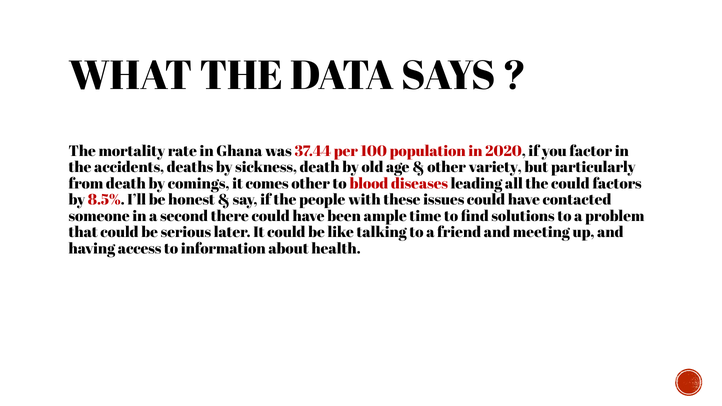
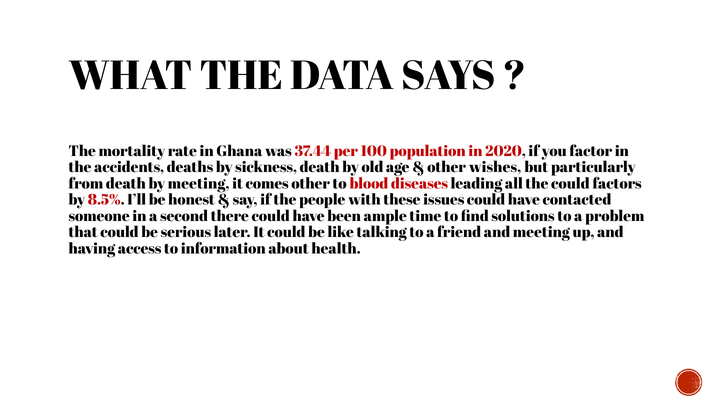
variety: variety -> wishes (495, 168)
by comings: comings -> meeting (199, 184)
